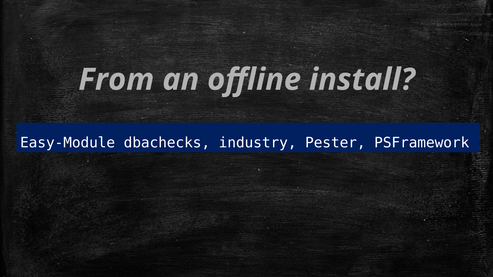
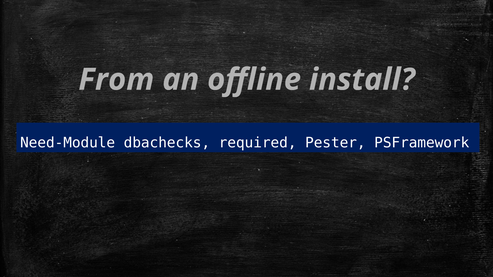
Easy-Module: Easy-Module -> Need-Module (68, 143)
industry: industry -> required (258, 143)
